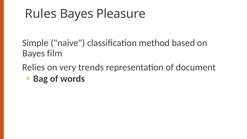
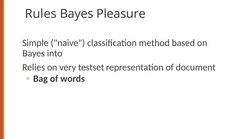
film: film -> into (55, 53)
trends: trends -> testset (91, 67)
